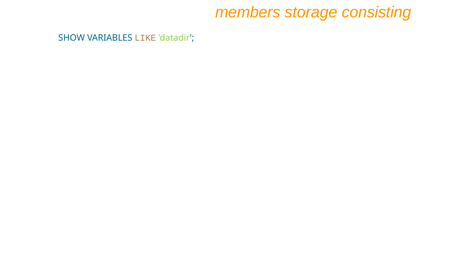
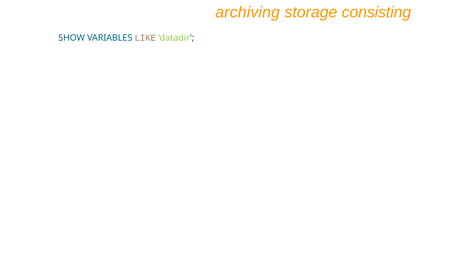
members: members -> archiving (248, 12)
